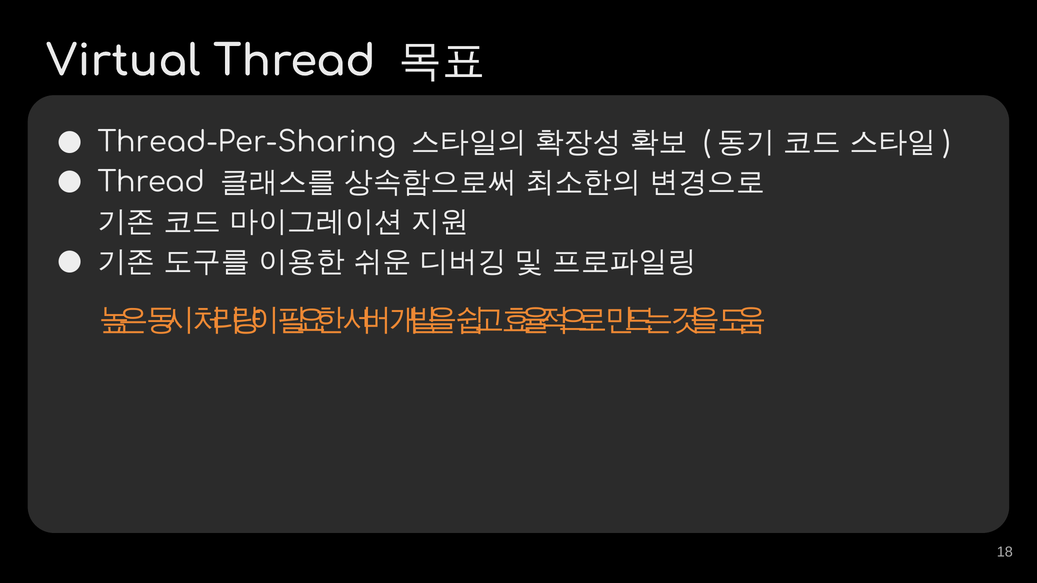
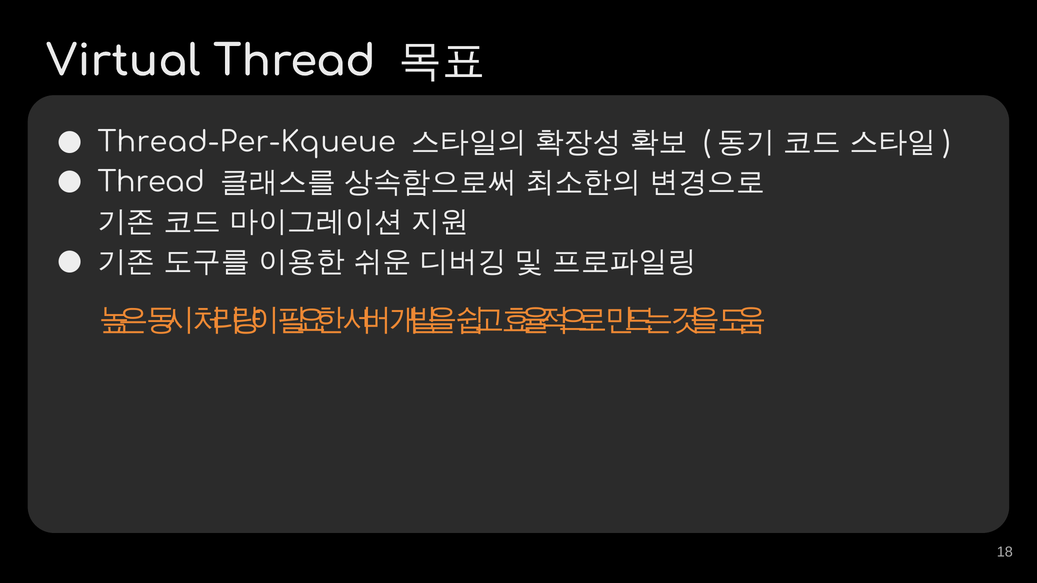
Thread-Per-Sharing: Thread-Per-Sharing -> Thread-Per-Kqueue (247, 142)
